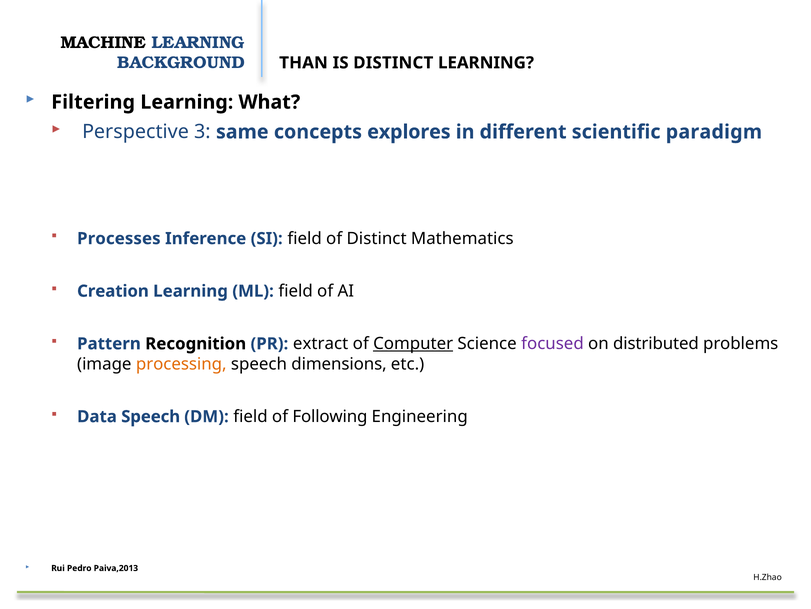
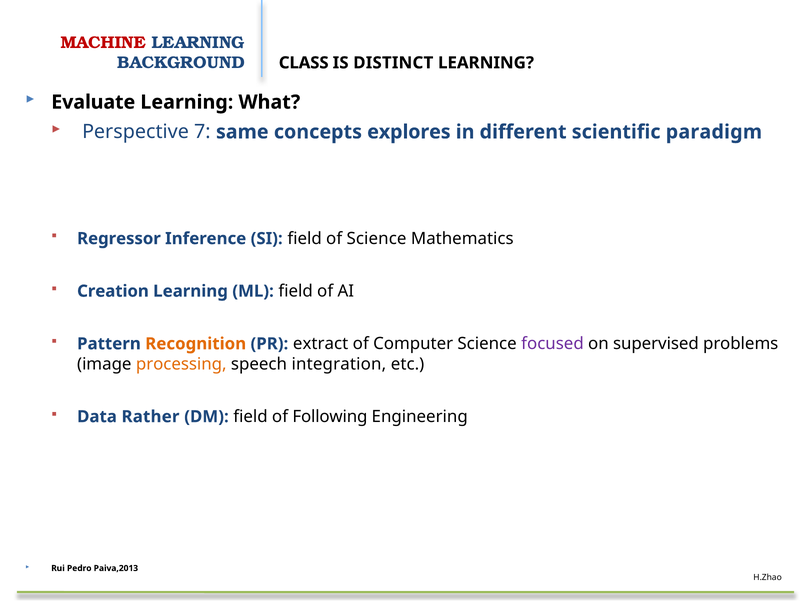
MACHINE colour: black -> red (103, 42)
THAN: THAN -> CLASS (304, 63)
Filtering: Filtering -> Evaluate (93, 102)
3: 3 -> 7 (202, 132)
Processes: Processes -> Regressor (119, 238)
of Distinct: Distinct -> Science (377, 238)
Recognition colour: black -> orange (196, 343)
Computer underline: present -> none (413, 343)
distributed: distributed -> supervised (656, 343)
dimensions: dimensions -> integration (339, 364)
Data Speech: Speech -> Rather (150, 416)
